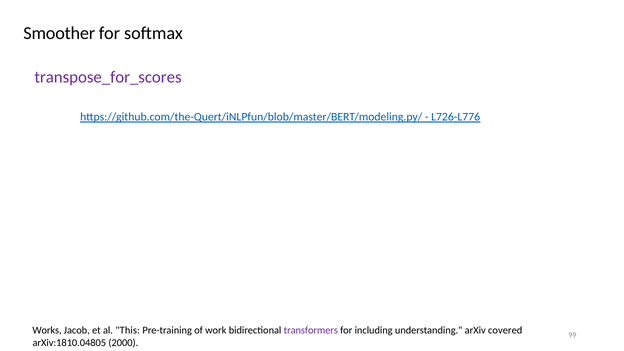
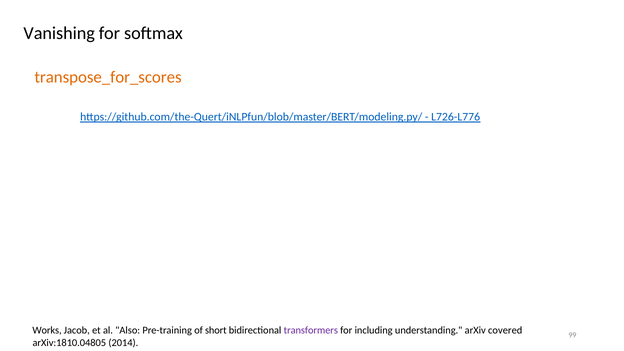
Smoother: Smoother -> Vanishing (59, 33)
transpose_for_scores colour: purple -> orange (108, 77)
This: This -> Also (128, 330)
work: work -> short (216, 330)
2000: 2000 -> 2014 (123, 343)
